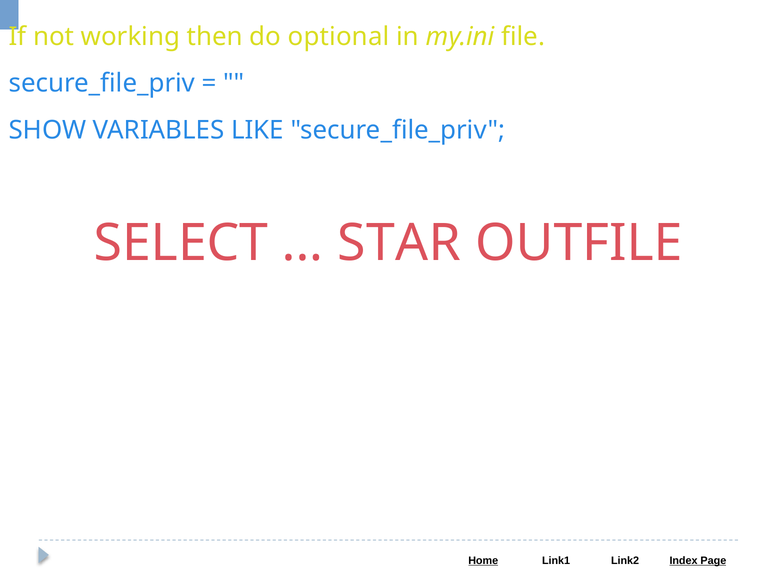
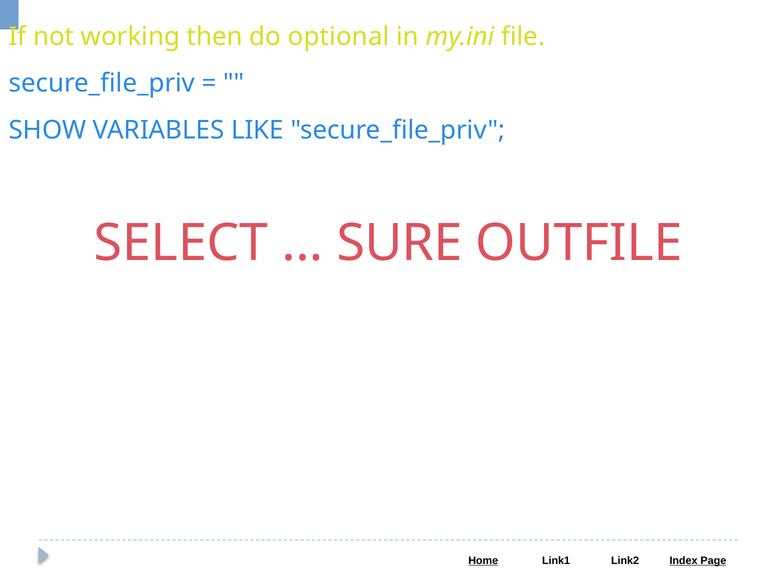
STAR: STAR -> SURE (400, 243)
